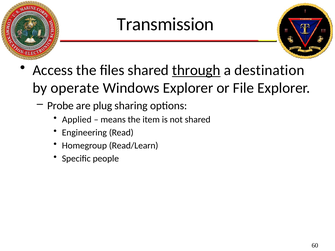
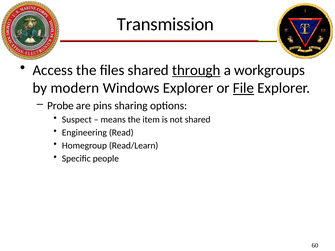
destination: destination -> workgroups (270, 70)
operate: operate -> modern (75, 88)
File underline: none -> present (244, 88)
plug: plug -> pins (102, 106)
Applied: Applied -> Suspect (77, 120)
